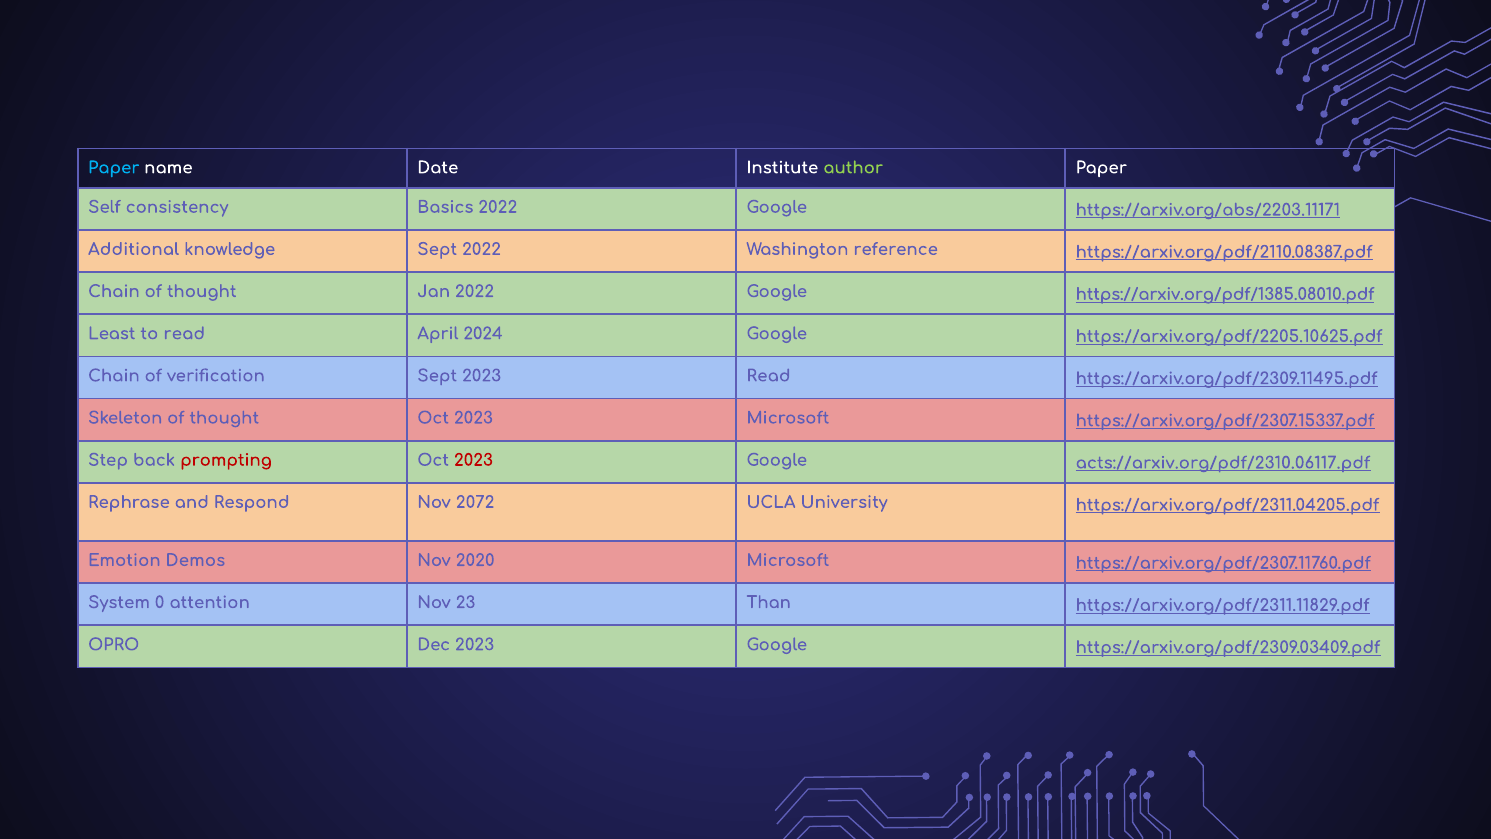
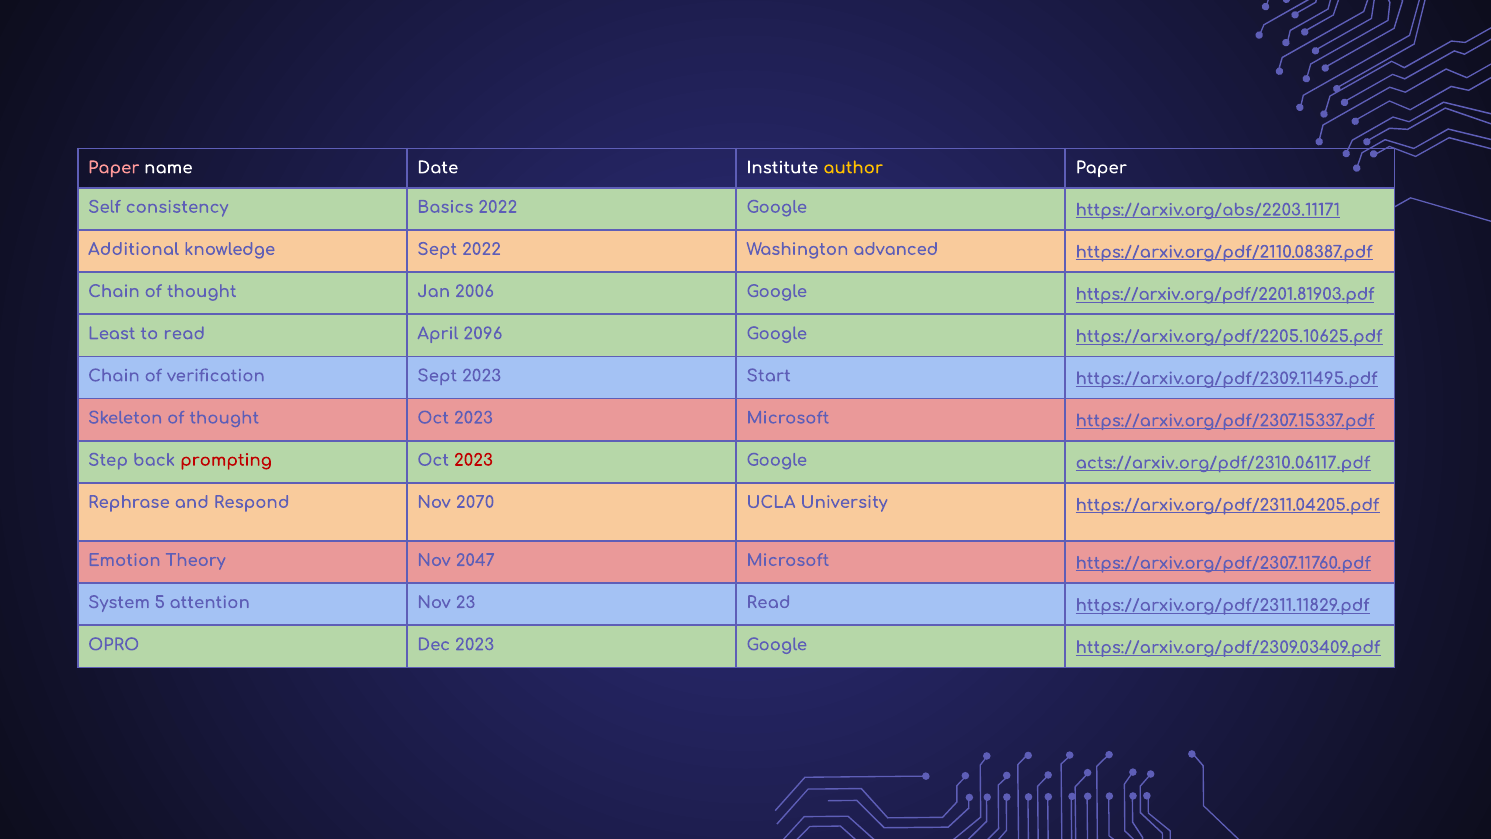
Paper colour: light blue -> pink (114, 168)
author colour: light green -> yellow (853, 168)
reference: reference -> advanced (896, 249)
Jan 2022: 2022 -> 2006 (474, 292)
https://arxiv.org/pdf/1385.08010.pdf: https://arxiv.org/pdf/1385.08010.pdf -> https://arxiv.org/pdf/2201.81903.pdf (1225, 294)
2024: 2024 -> 2096 (483, 334)
2023 Read: Read -> Start (769, 376)
2072: 2072 -> 2070 (475, 502)
Demos: Demos -> Theory (196, 560)
2020: 2020 -> 2047 (475, 560)
0: 0 -> 5 (160, 603)
23 Than: Than -> Read (769, 603)
